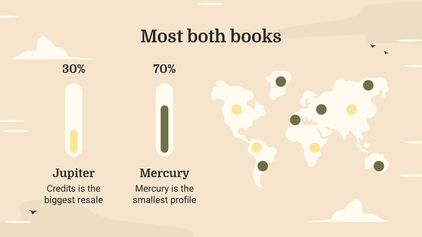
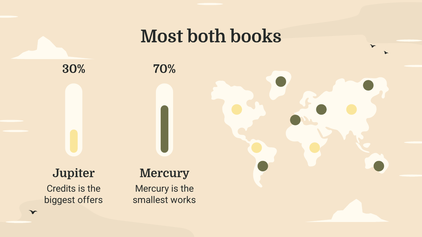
resale: resale -> offers (90, 200)
profile: profile -> works (183, 200)
